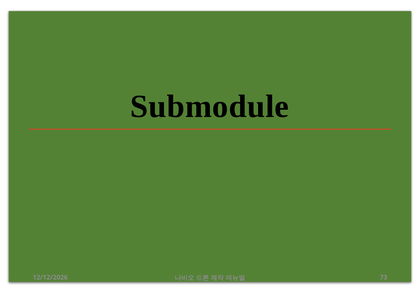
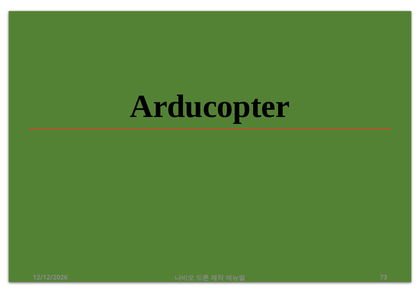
Submodule: Submodule -> Arducopter (210, 106)
